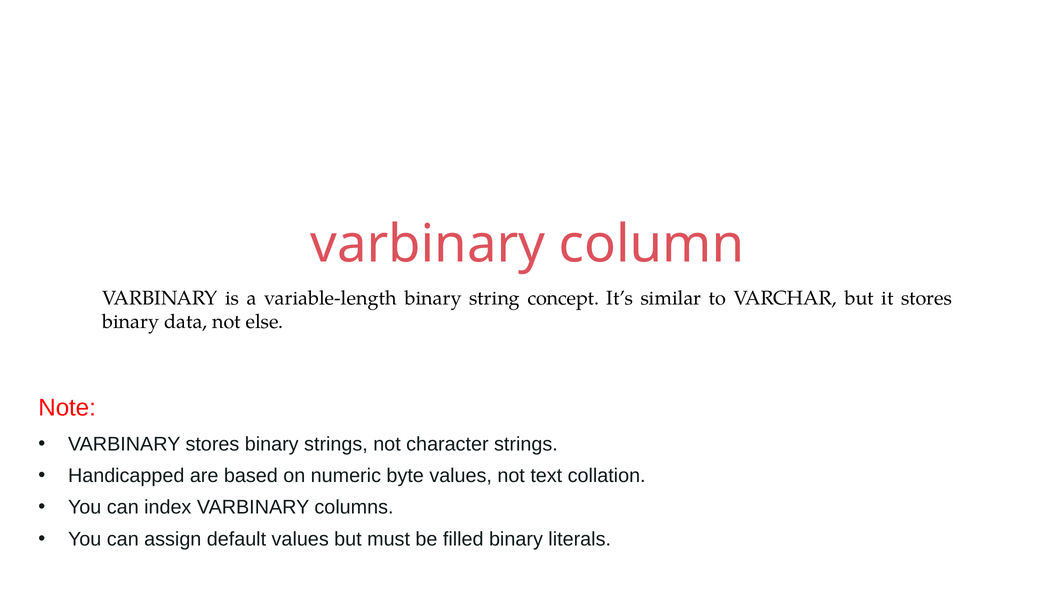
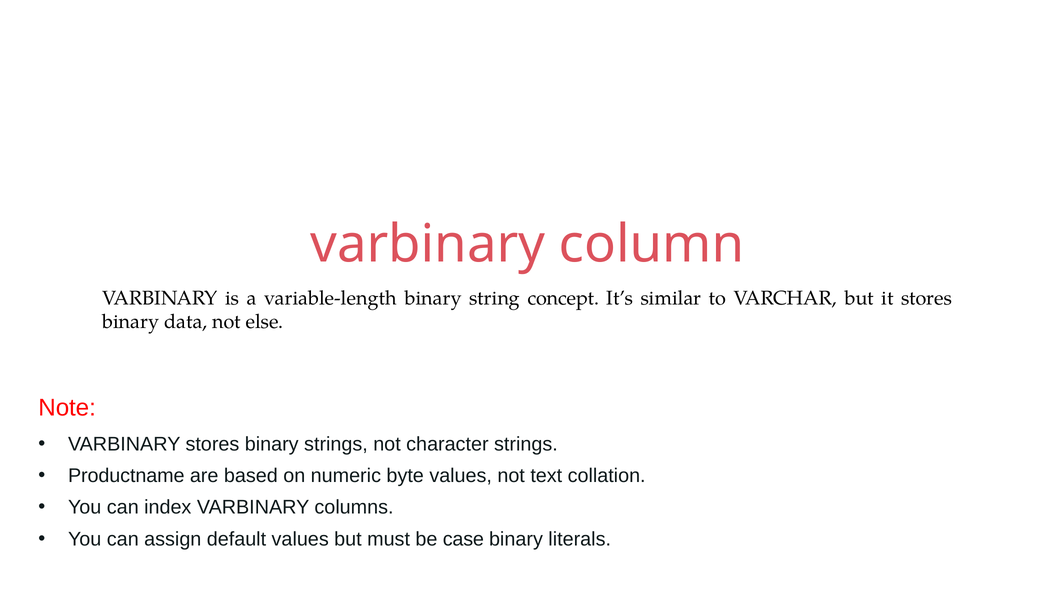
Handicapped: Handicapped -> Productname (126, 476)
filled: filled -> case (463, 539)
